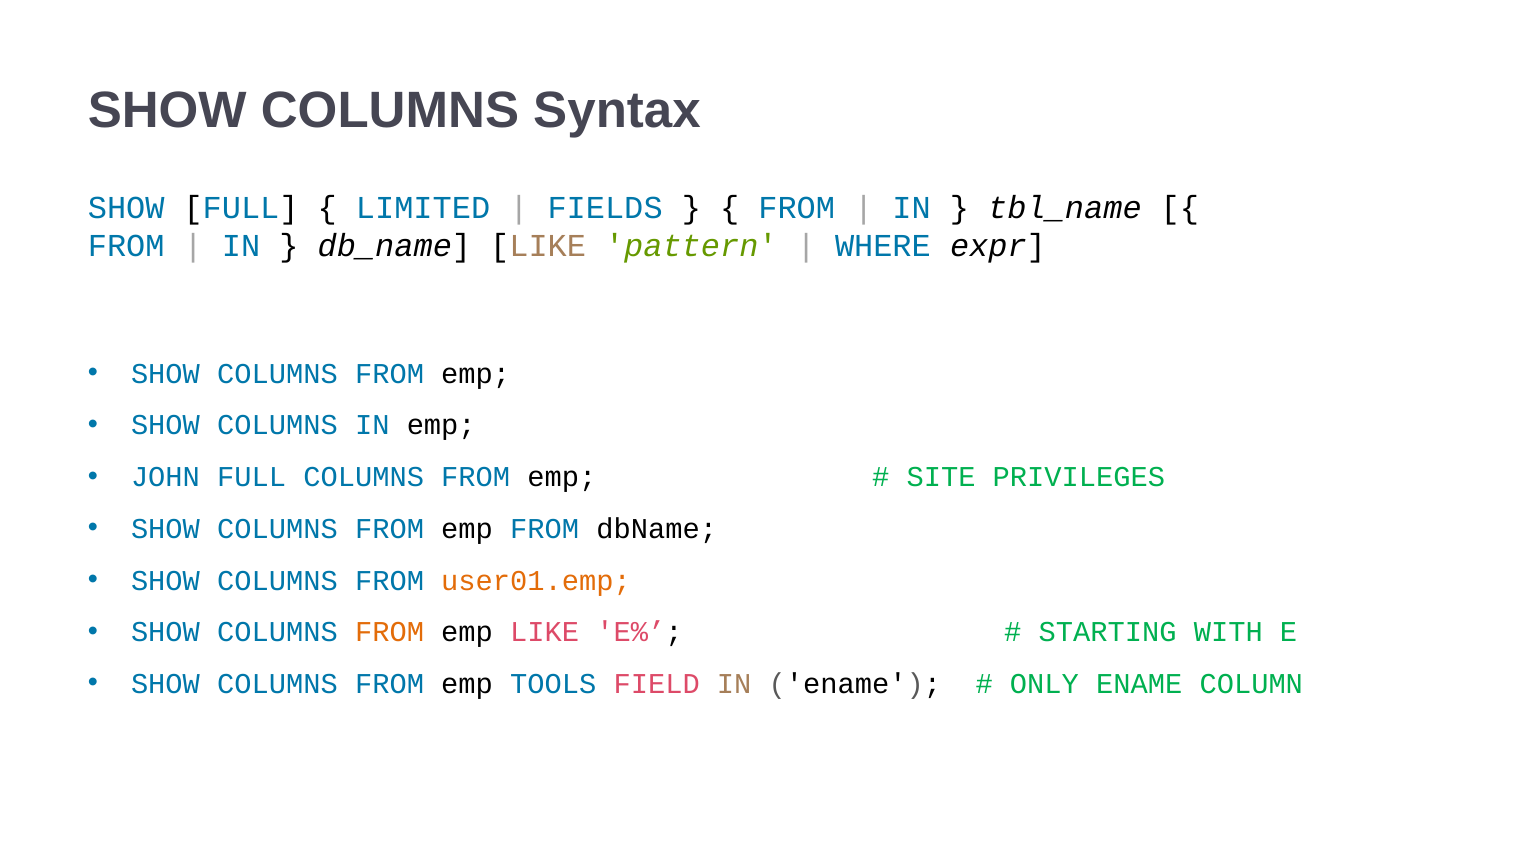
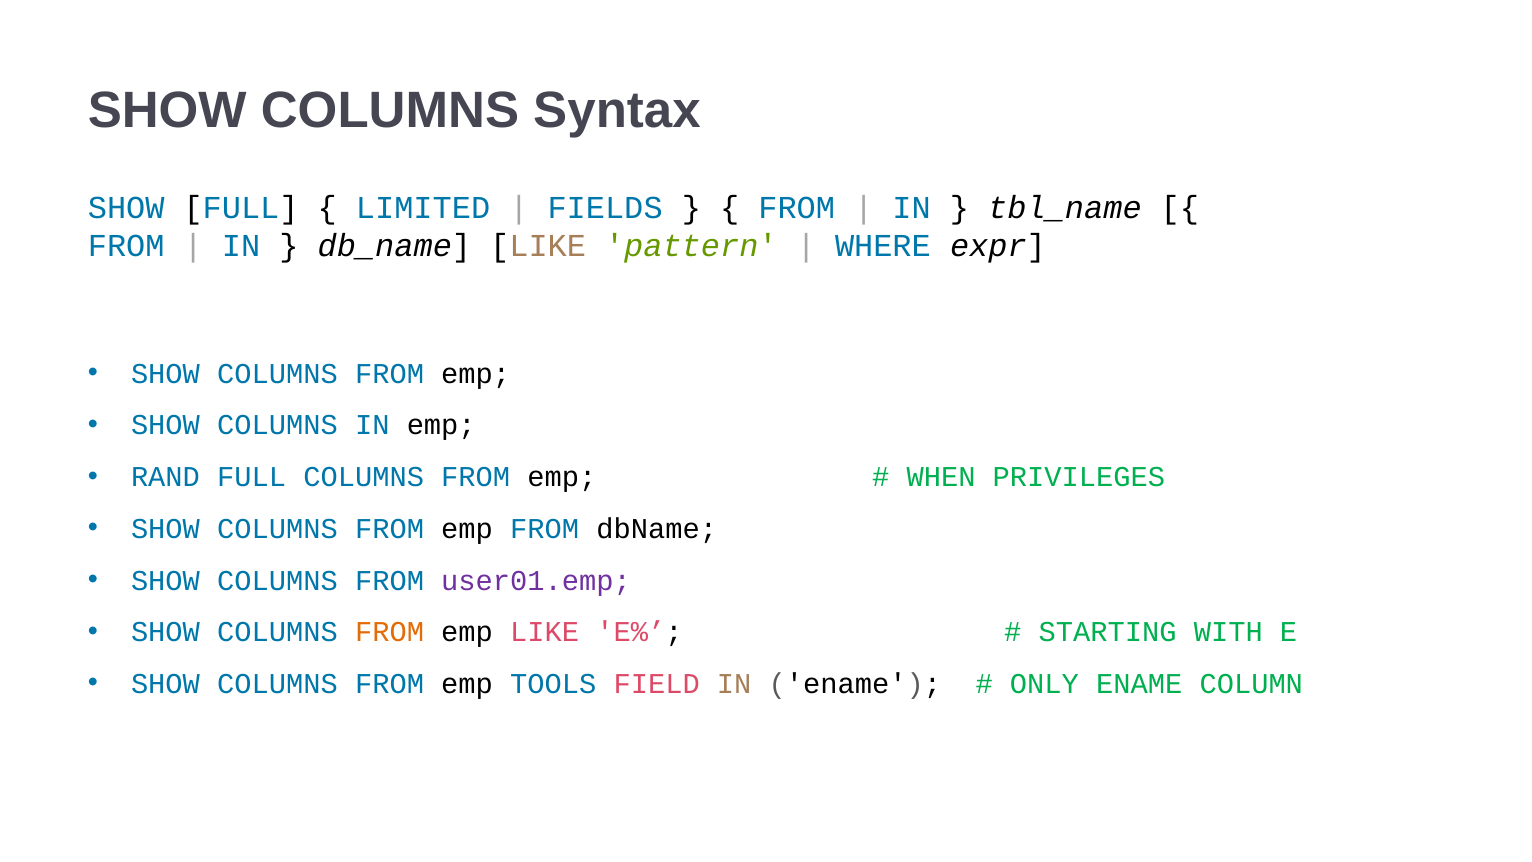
JOHN: JOHN -> RAND (165, 477)
SITE: SITE -> WHEN (941, 477)
user01.emp colour: orange -> purple (536, 580)
